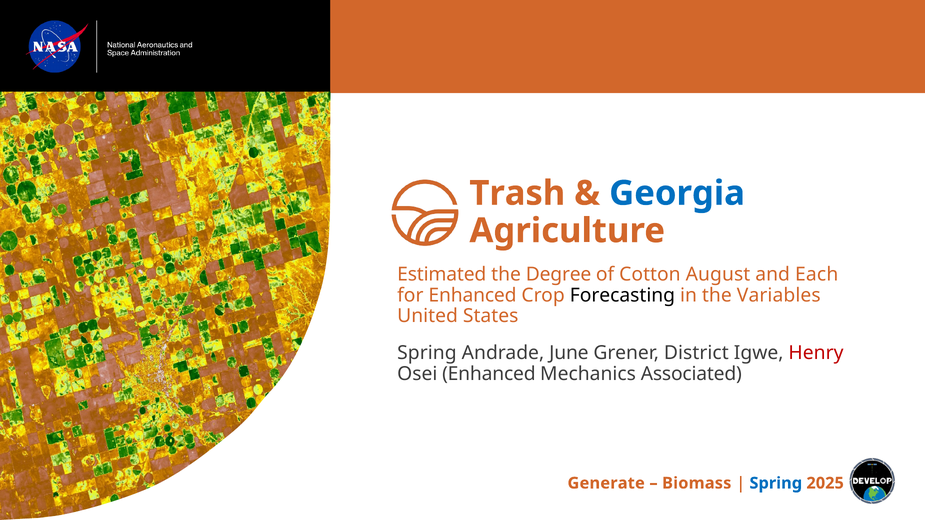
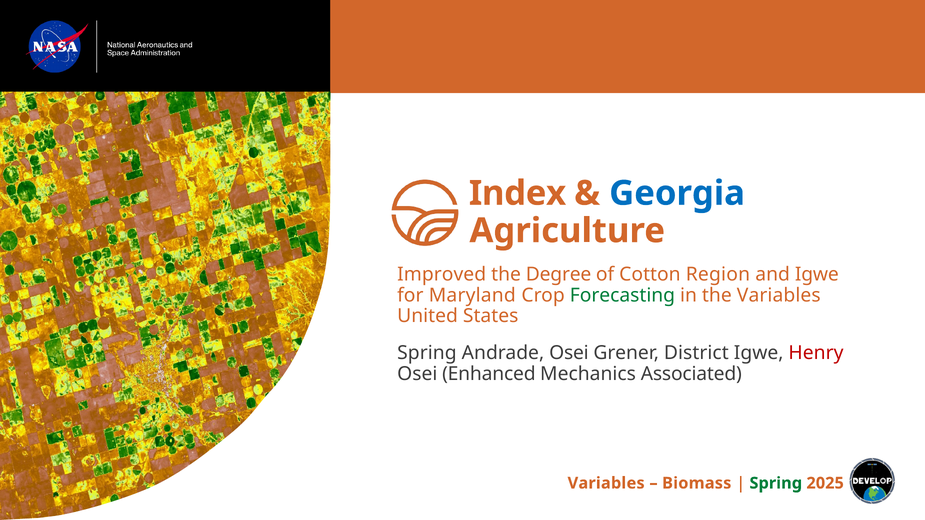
Trash: Trash -> Index (517, 193)
Estimated: Estimated -> Improved (442, 275)
August: August -> Region (718, 275)
and Each: Each -> Igwe (817, 275)
for Enhanced: Enhanced -> Maryland (472, 295)
Forecasting colour: black -> green (622, 295)
Andrade June: June -> Osei (569, 353)
Generate: Generate -> Variables (606, 483)
Spring colour: blue -> green (776, 483)
